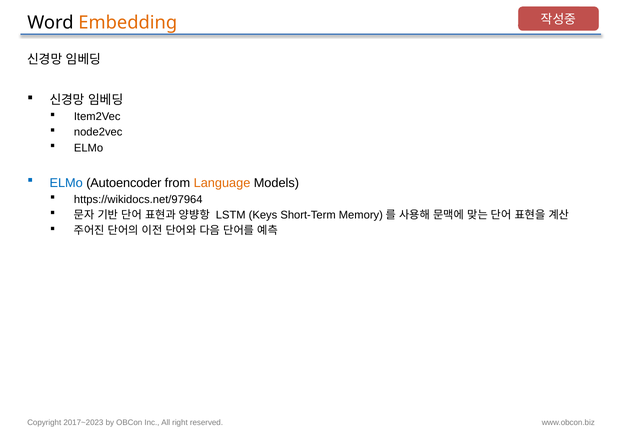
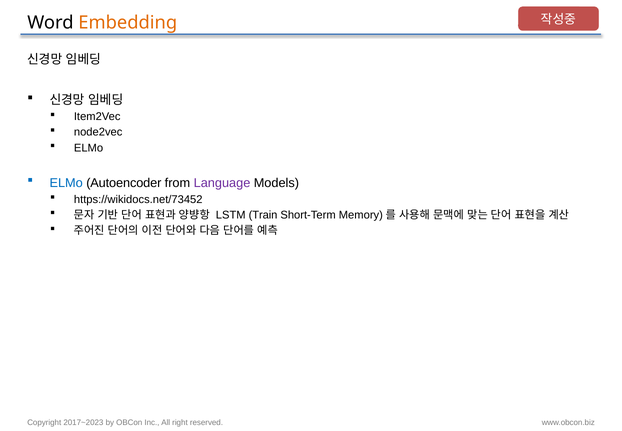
Language colour: orange -> purple (222, 183)
https://wikidocs.net/97964: https://wikidocs.net/97964 -> https://wikidocs.net/73452 (138, 199)
Keys: Keys -> Train (263, 215)
